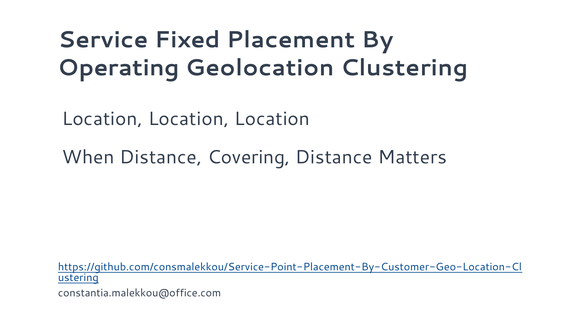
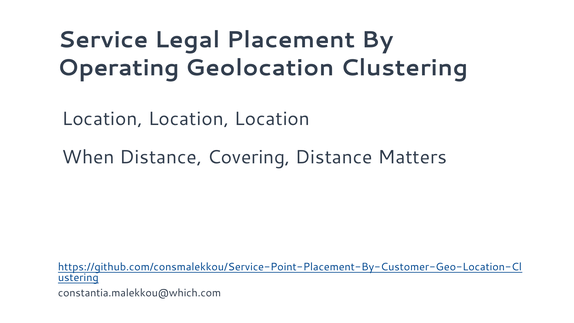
Fixed: Fixed -> Legal (187, 40)
constantia.malekkou@office.com: constantia.malekkou@office.com -> constantia.malekkou@which.com (140, 293)
